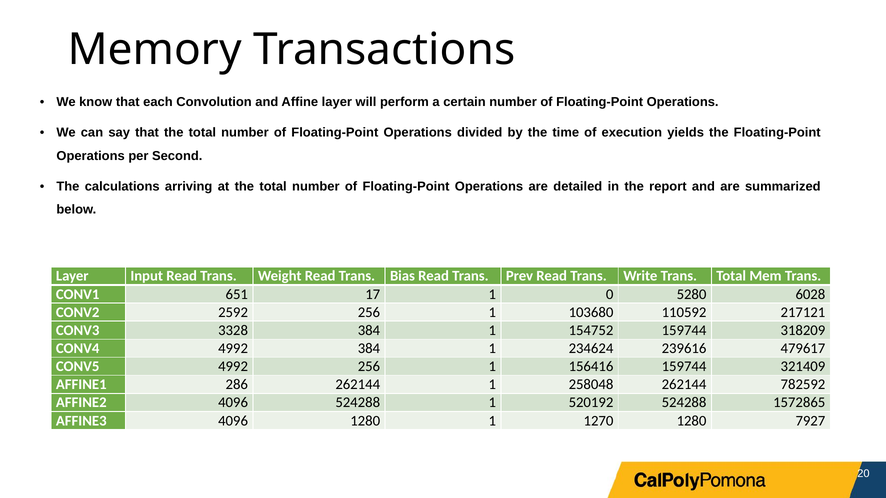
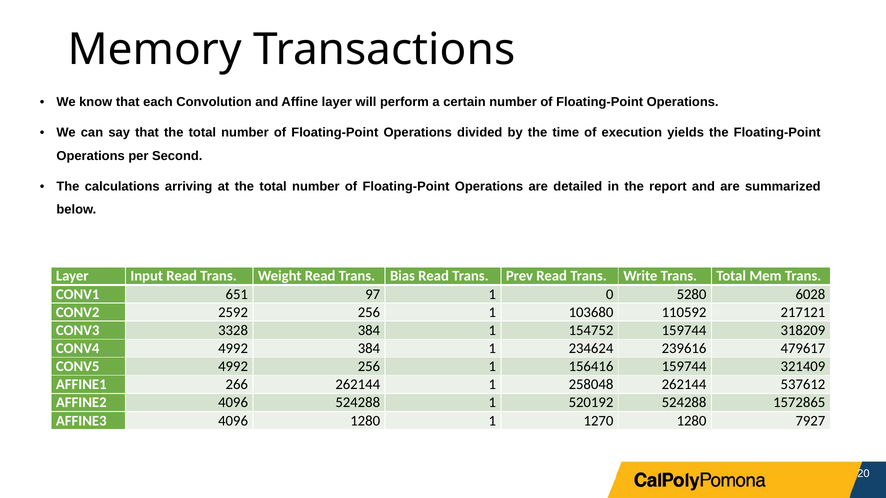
17: 17 -> 97 (373, 294)
286: 286 -> 266 (237, 385)
782592: 782592 -> 537612 (803, 385)
